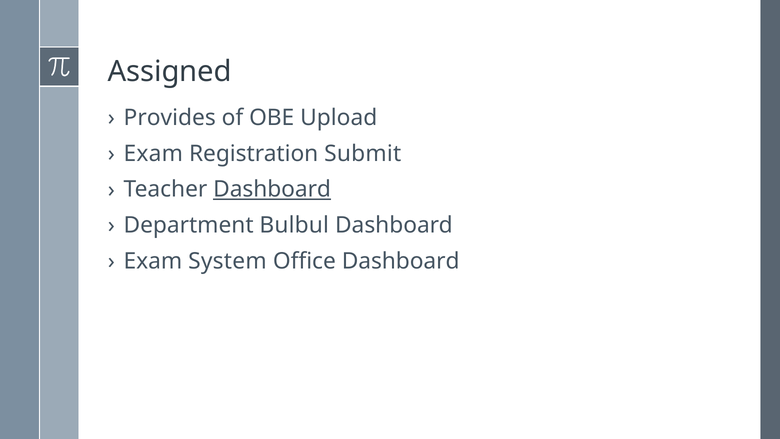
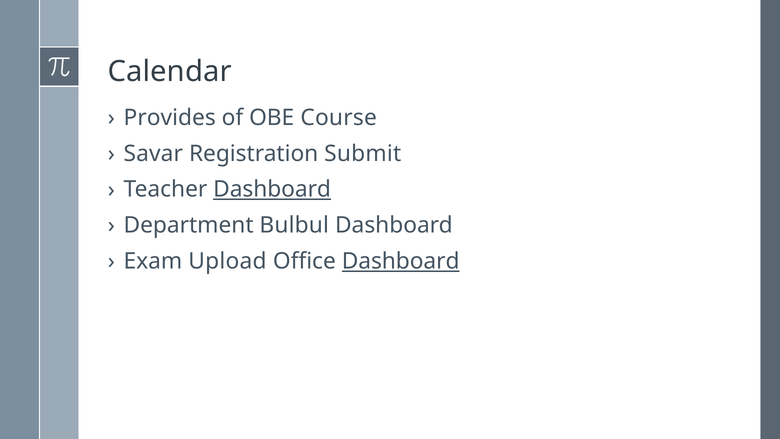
Assigned: Assigned -> Calendar (170, 72)
Upload: Upload -> Course (339, 117)
Exam: Exam -> Savar (153, 153)
System: System -> Upload (227, 261)
Dashboard underline: none -> present (401, 261)
